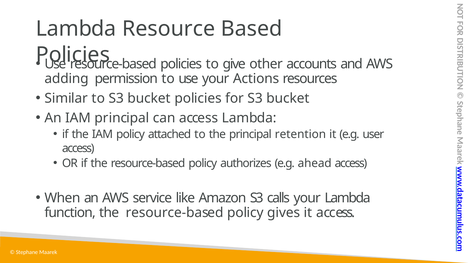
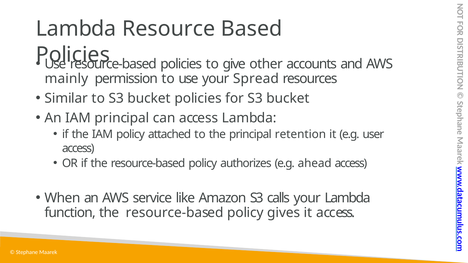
adding: adding -> mainly (66, 79)
Actions: Actions -> Spread (256, 79)
